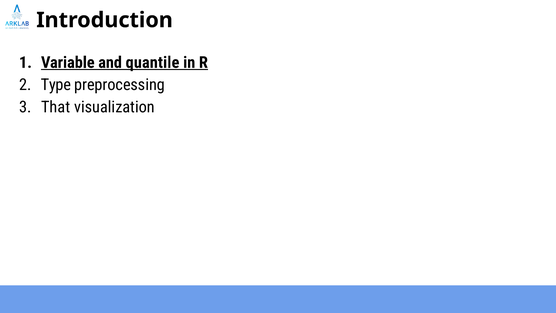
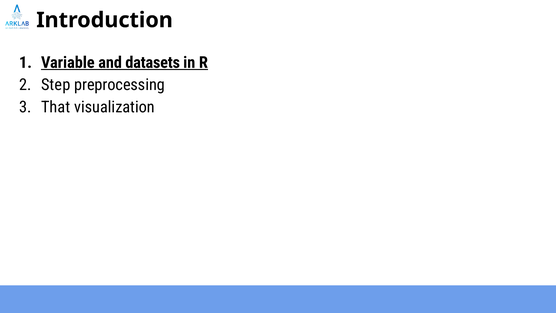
quantile: quantile -> datasets (153, 62)
Type: Type -> Step (56, 85)
